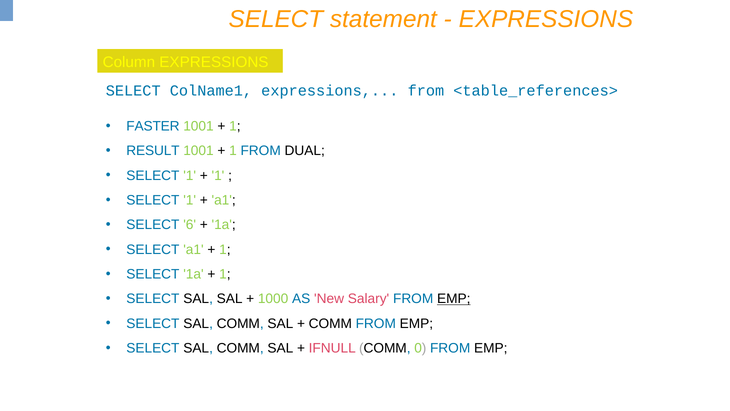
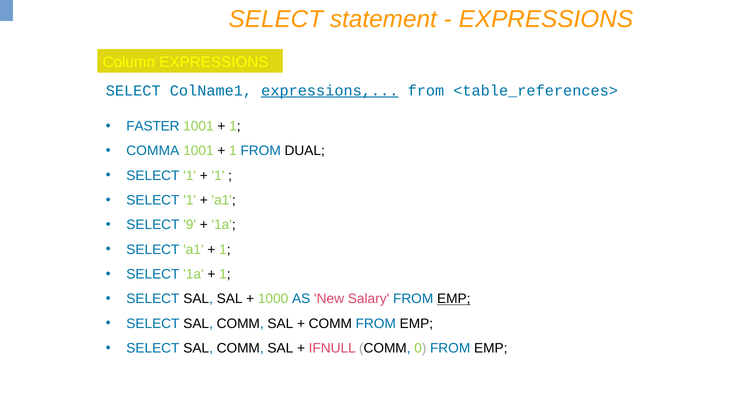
expressions underline: none -> present (330, 90)
RESULT: RESULT -> COMMA (153, 151)
6: 6 -> 9 (190, 225)
